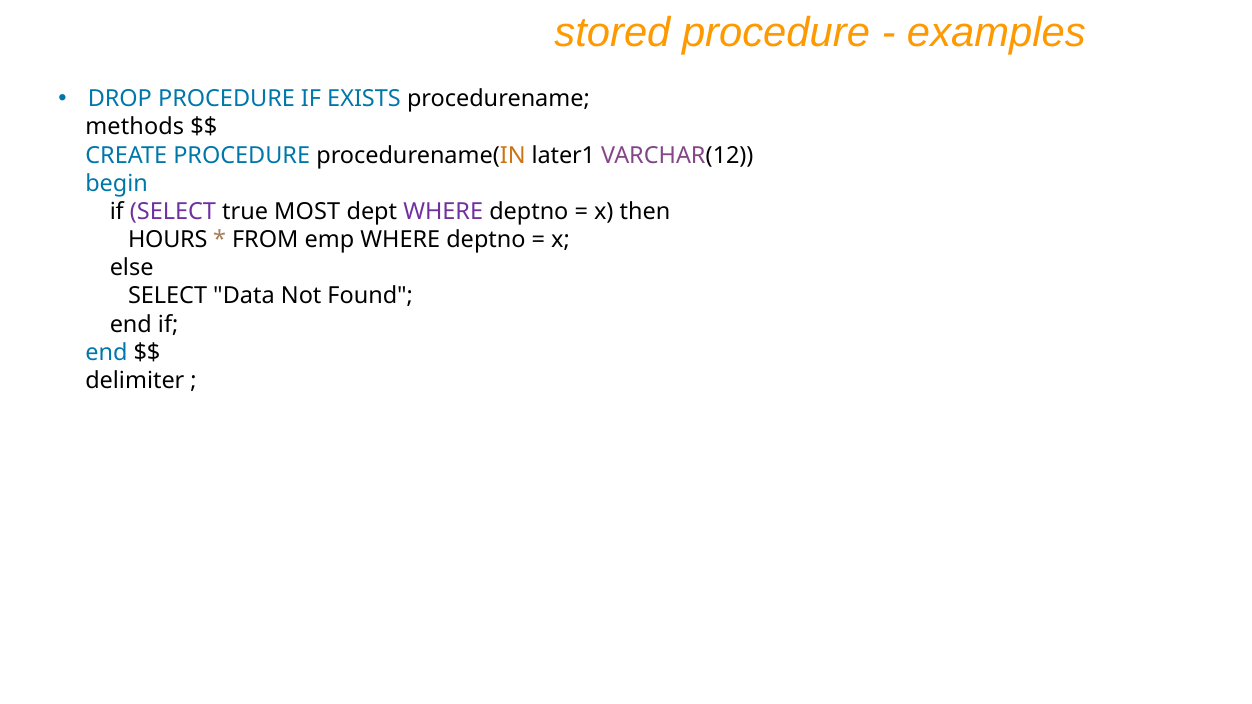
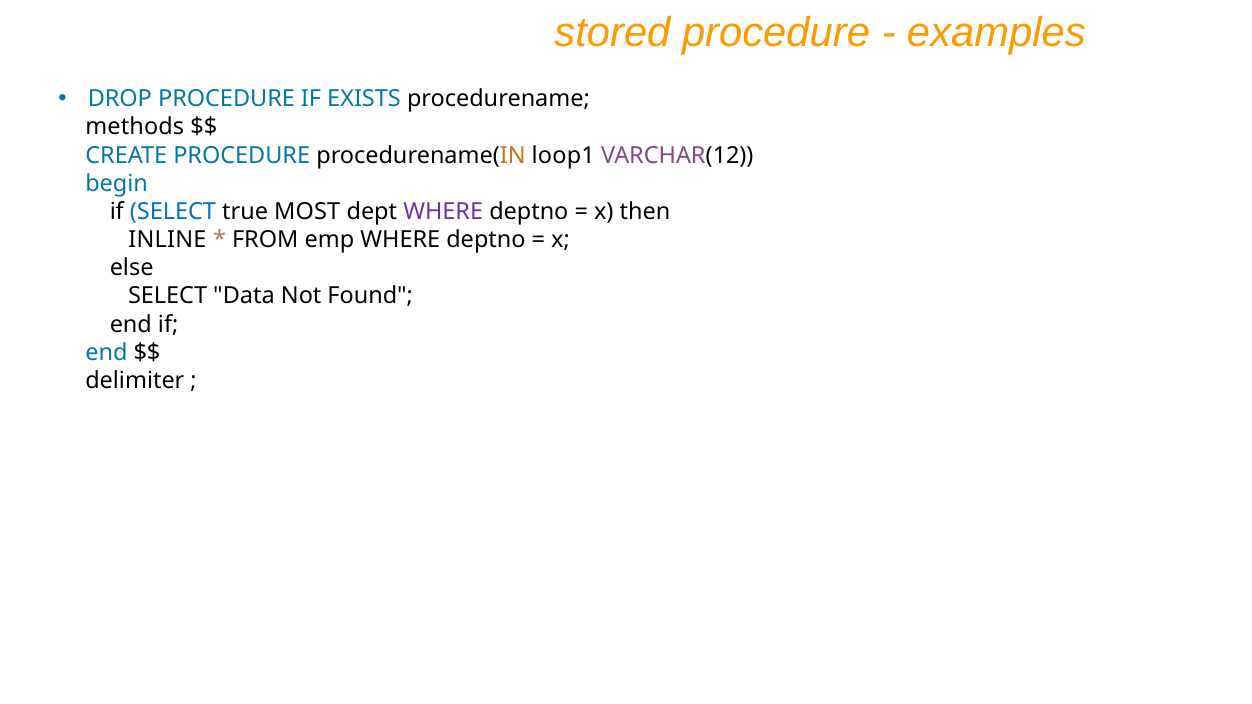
later1: later1 -> loop1 (563, 155)
SELECT colour: purple -> blue (173, 212)
HOURS: HOURS -> INLINE (167, 240)
